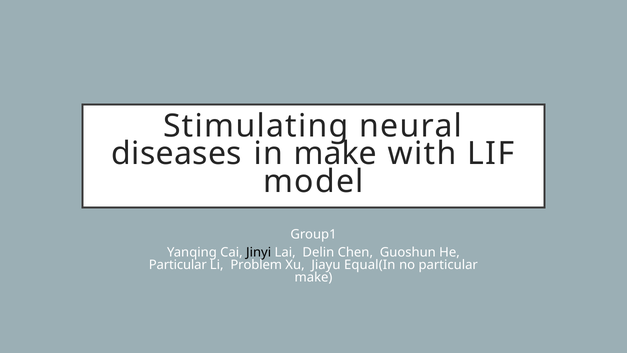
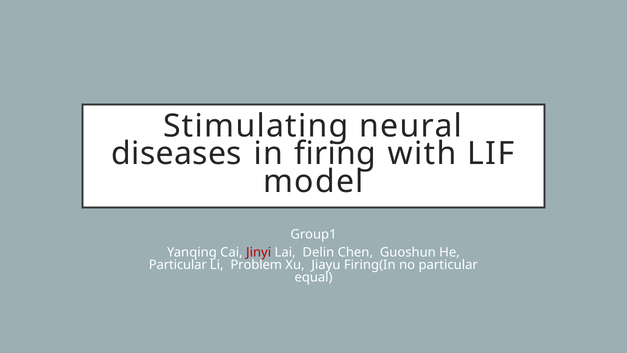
in make: make -> firing (335, 154)
Jinyi colour: black -> red (259, 252)
Equal(In: Equal(In -> Firing(In (370, 265)
make: make -> equal (314, 277)
